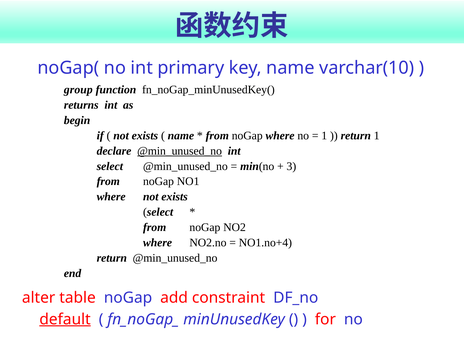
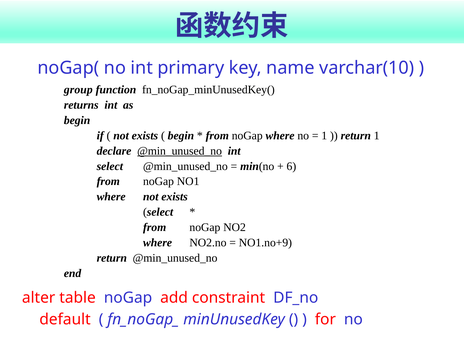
name: name -> begin (181, 136)
3: 3 -> 6 (291, 166)
NO1.no+4: NO1.no+4 -> NO1.no+9 (265, 243)
default underline: present -> none (65, 319)
